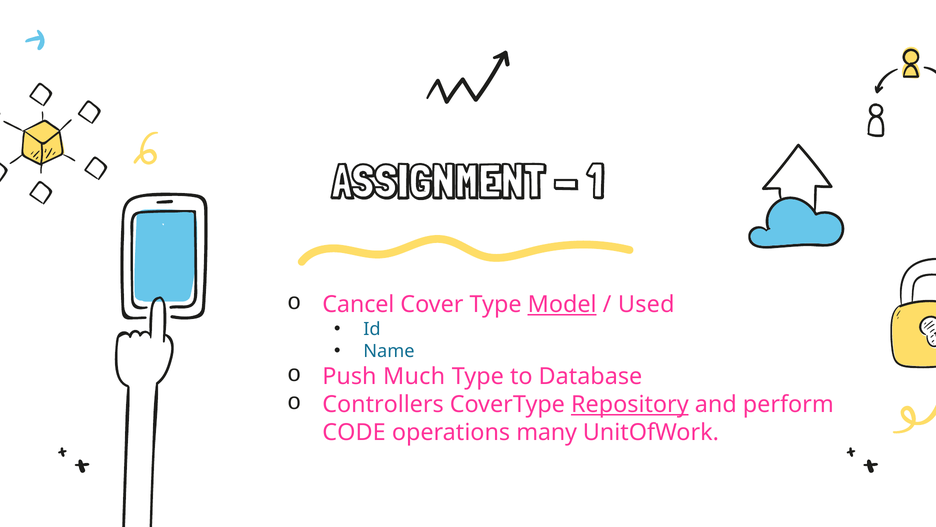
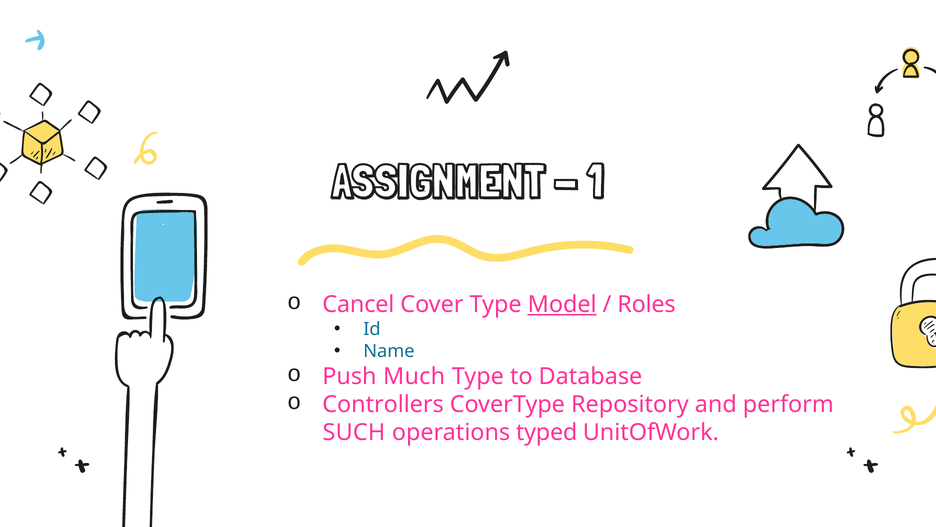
Used: Used -> Roles (646, 304)
Repository underline: present -> none (630, 404)
CODE: CODE -> SUCH (354, 432)
many: many -> typed (547, 432)
